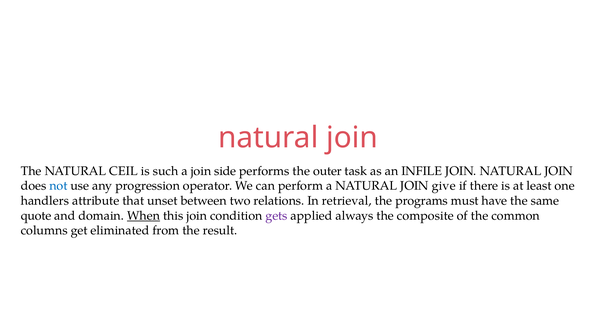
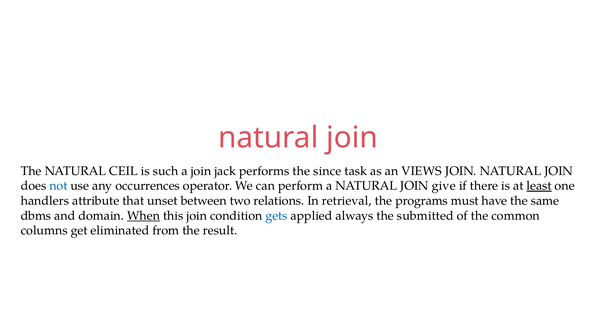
side: side -> jack (225, 171)
outer: outer -> since (327, 171)
INFILE: INFILE -> VIEWS (422, 171)
progression: progression -> occurrences (148, 186)
least underline: none -> present (539, 186)
quote: quote -> dbms (36, 216)
gets colour: purple -> blue (277, 216)
composite: composite -> submitted (425, 216)
